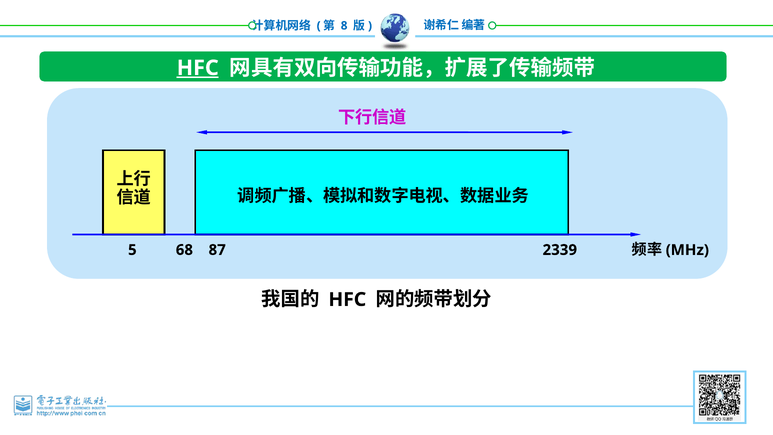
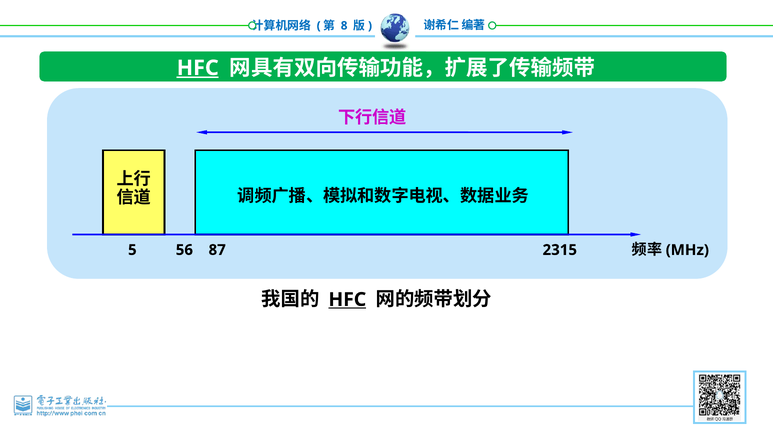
68: 68 -> 56 (184, 250)
2339: 2339 -> 2315 (560, 250)
HFC underline: none -> present (347, 299)
